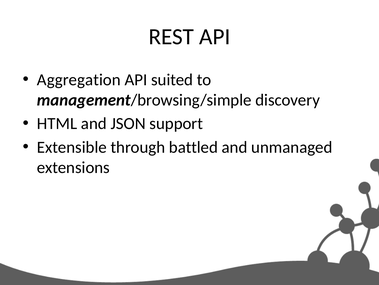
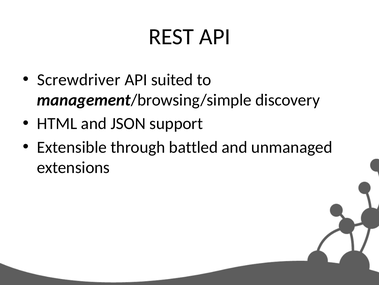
Aggregation: Aggregation -> Screwdriver (79, 80)
